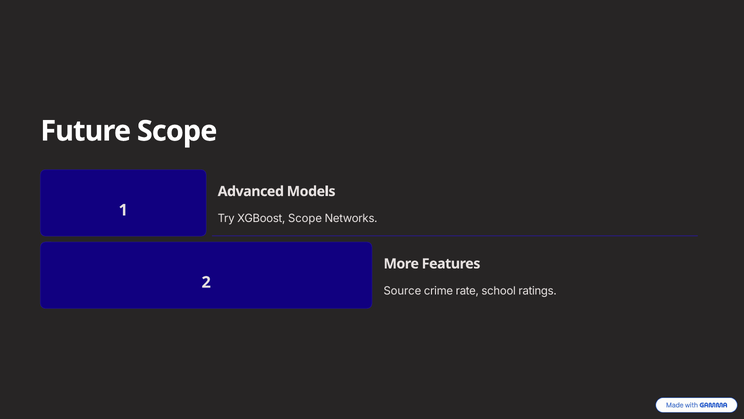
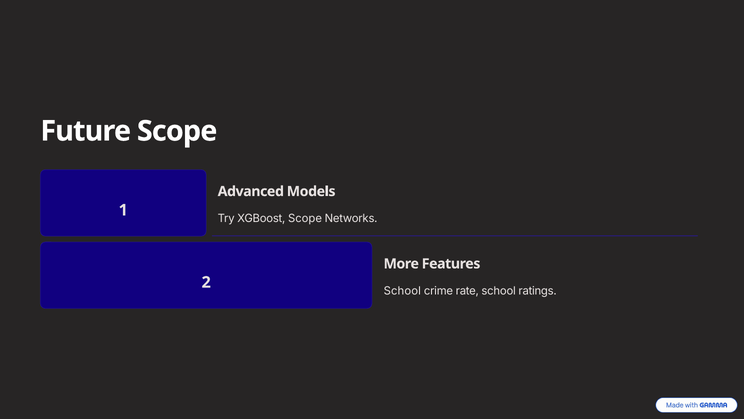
Source: Source -> School (402, 291)
